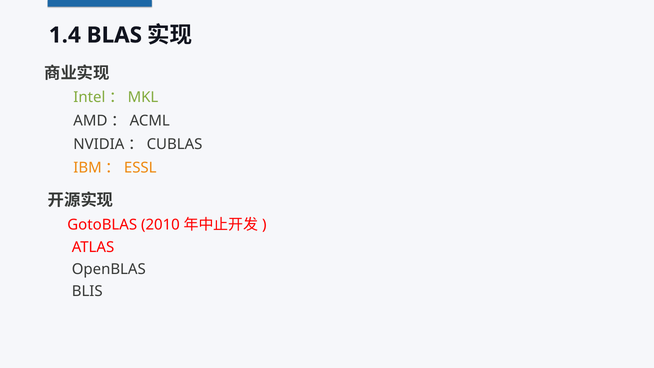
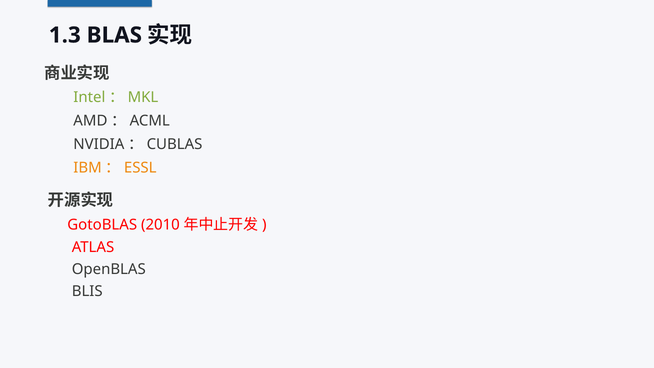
1.4: 1.4 -> 1.3 (65, 35)
